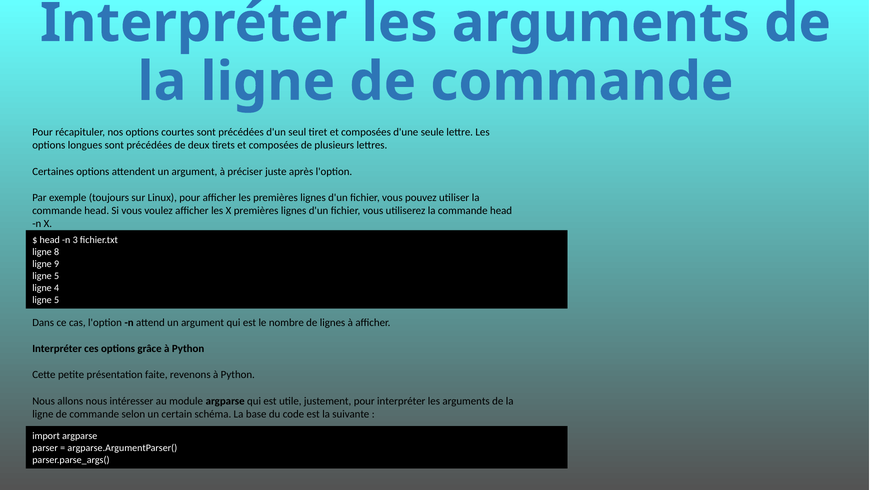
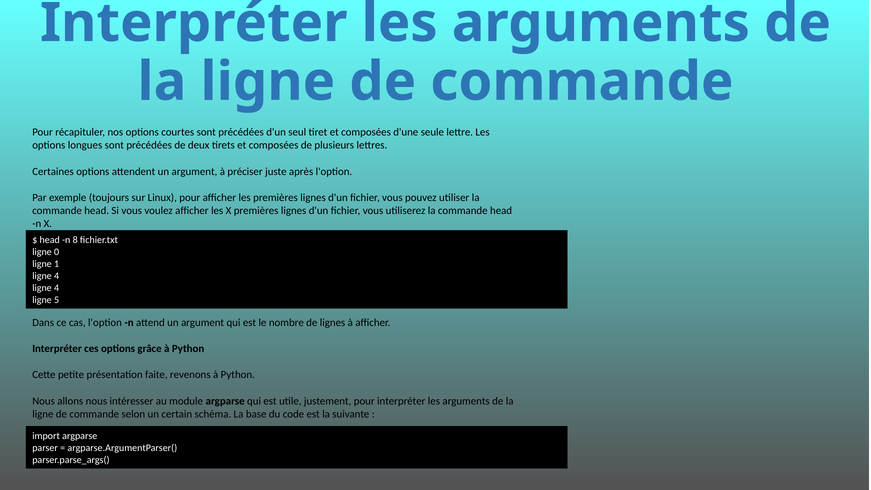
3: 3 -> 8 (75, 240)
8: 8 -> 0 (57, 252)
9: 9 -> 1 (57, 264)
5: 5 -> 4 (57, 276)
